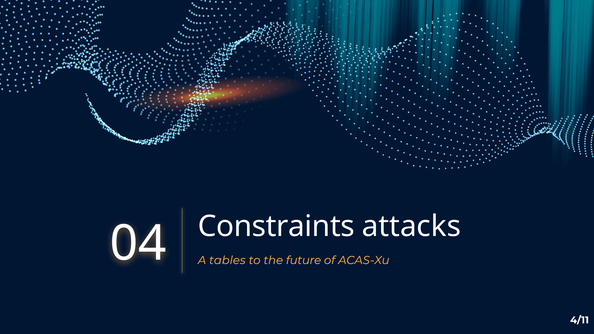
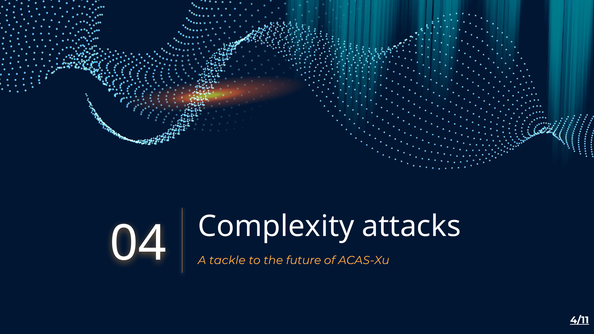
Constraints: Constraints -> Complexity (276, 227)
tables: tables -> tackle (227, 260)
4/11 underline: none -> present (580, 320)
